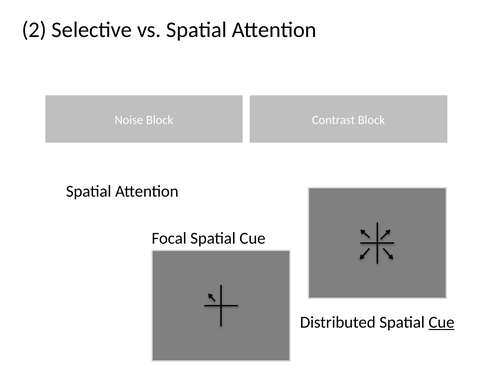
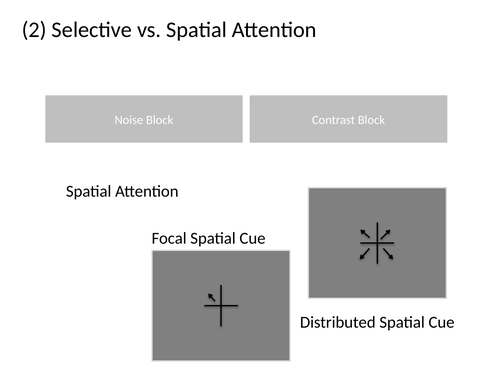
Cue underline: present -> none (442, 322)
